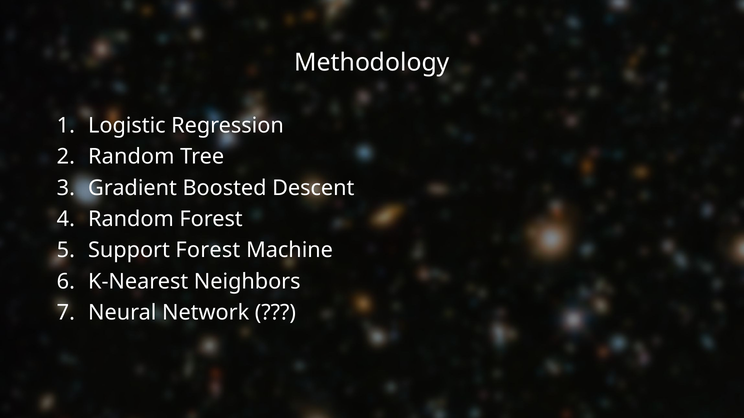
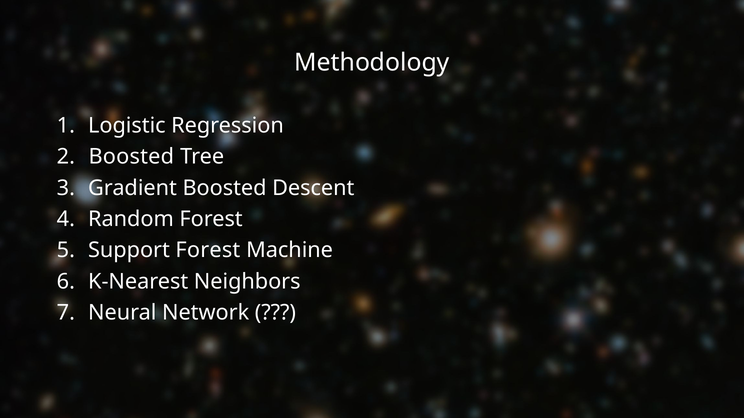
Random: Random -> Boosted (131, 157)
